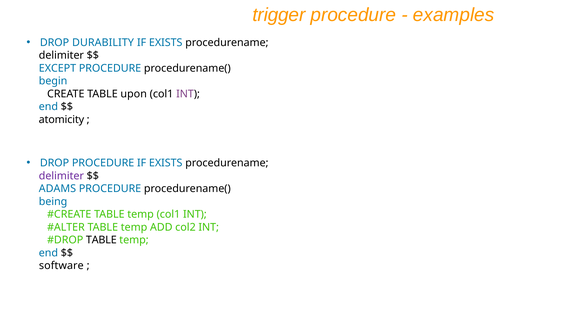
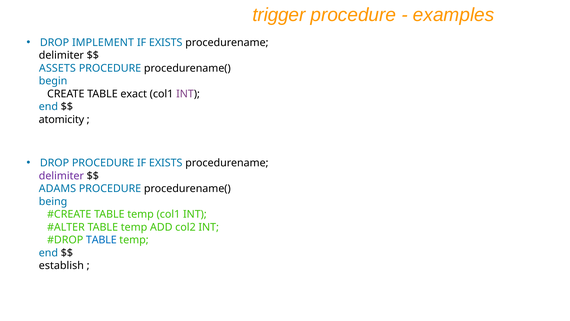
DURABILITY: DURABILITY -> IMPLEMENT (103, 43)
EXCEPT: EXCEPT -> ASSETS (57, 68)
upon: upon -> exact (134, 94)
TABLE colour: black -> blue (101, 240)
software: software -> establish (61, 265)
